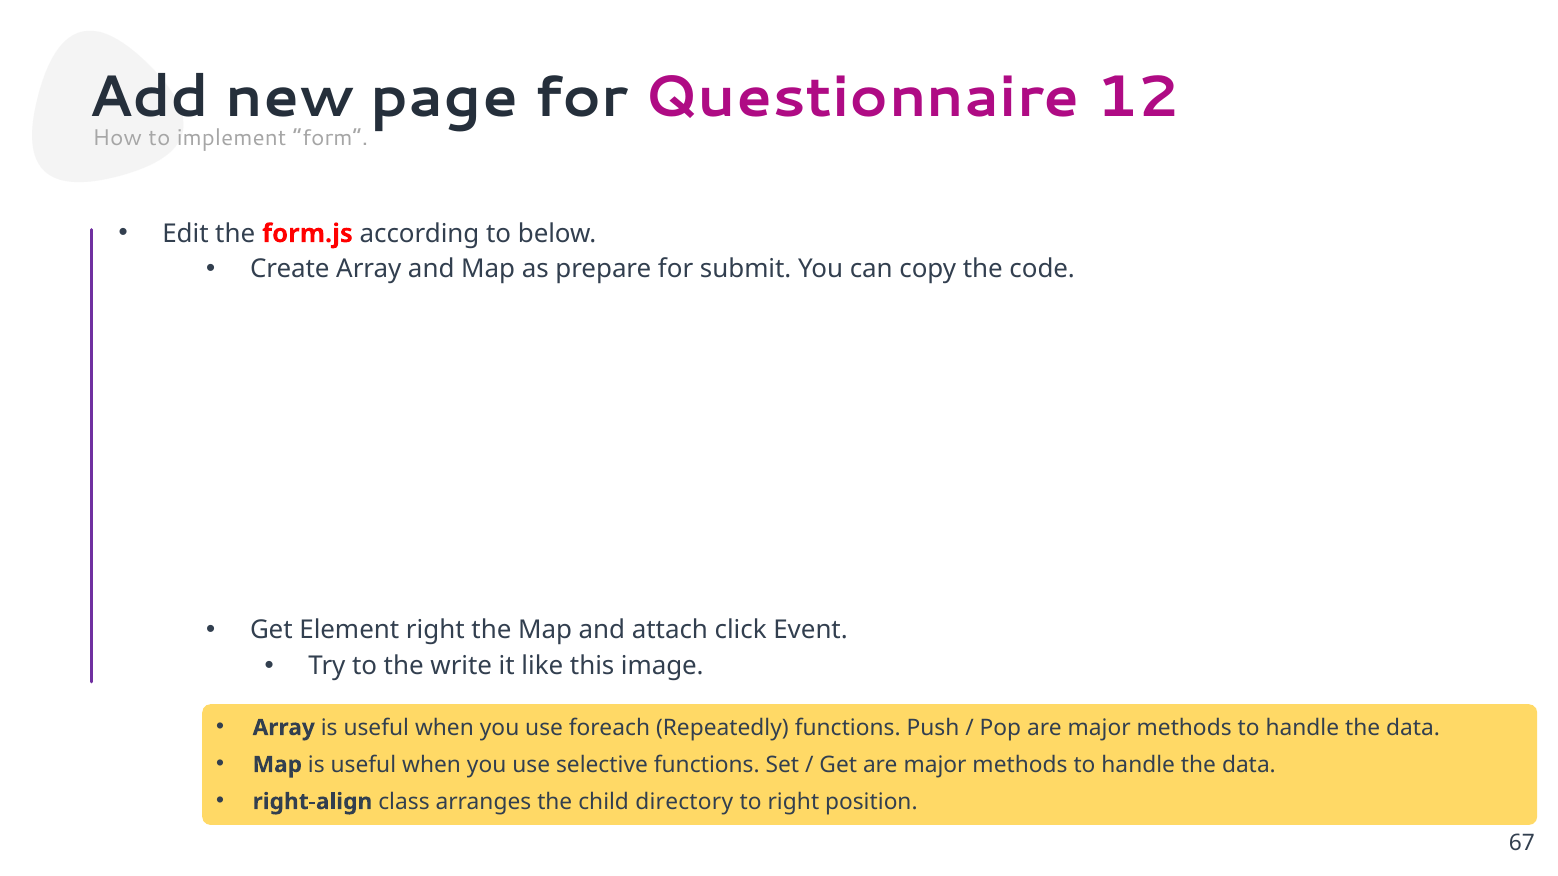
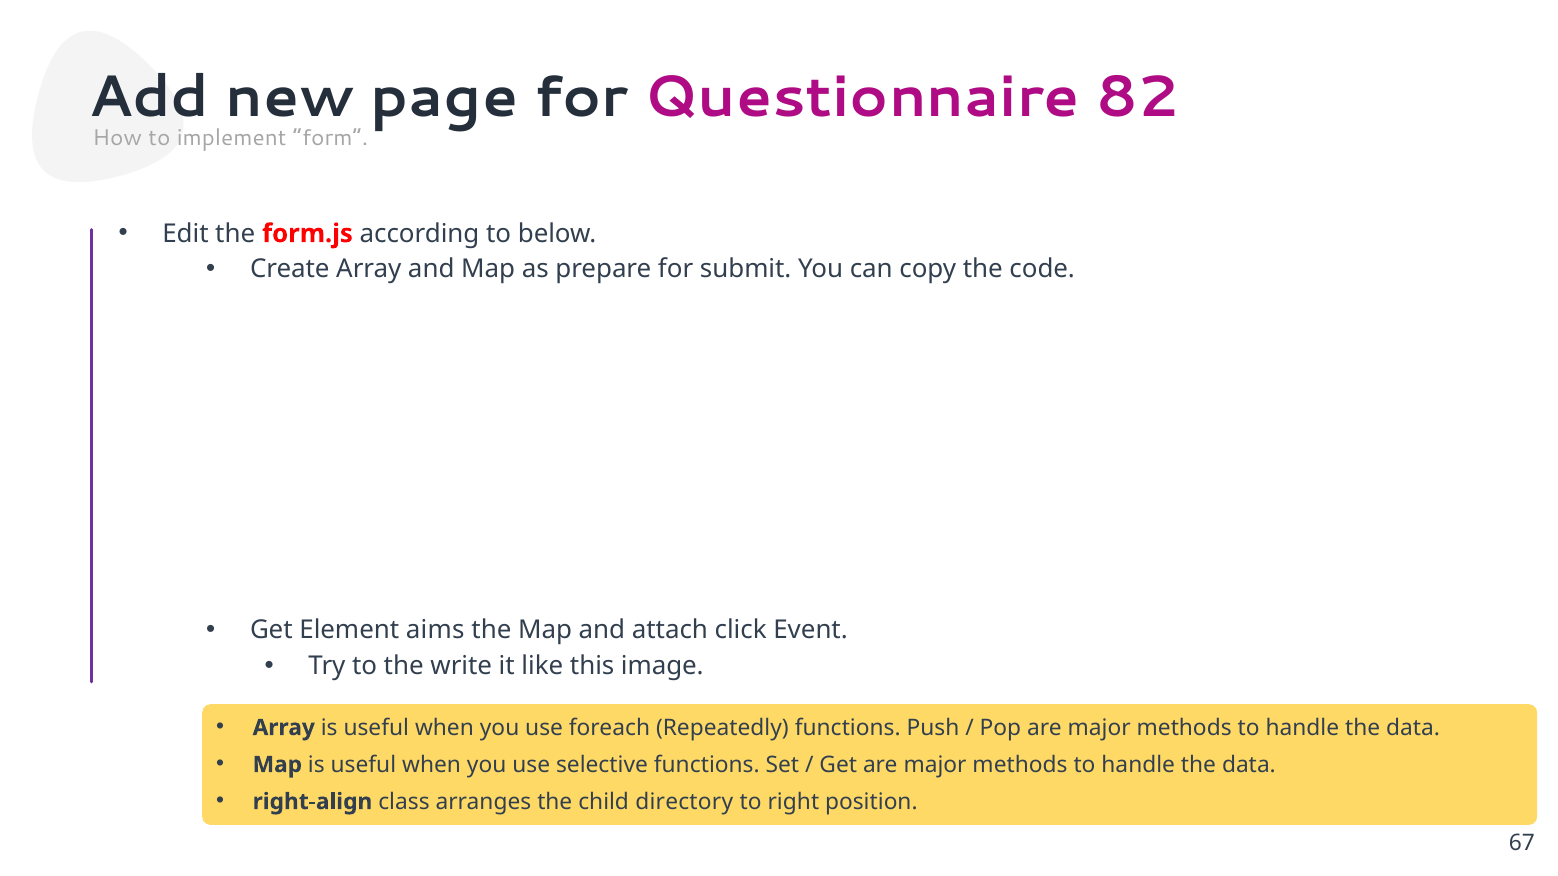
12: 12 -> 82 (1138, 97)
Element right: right -> aims (435, 631)
